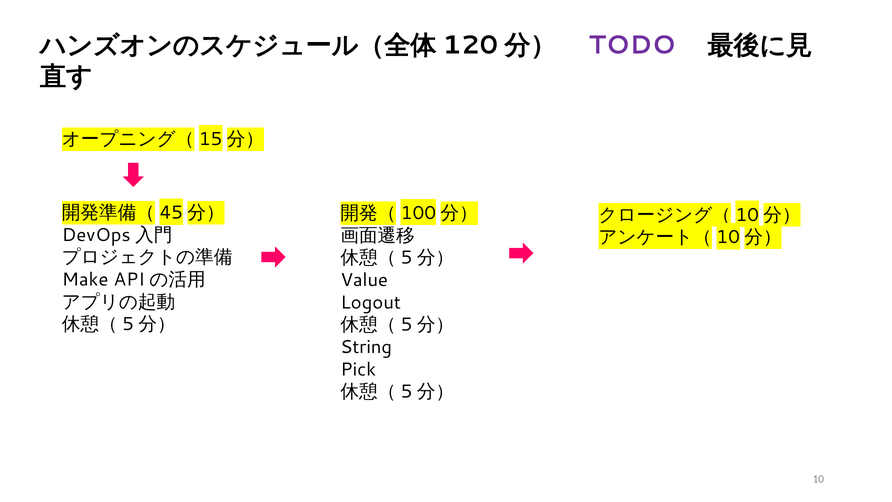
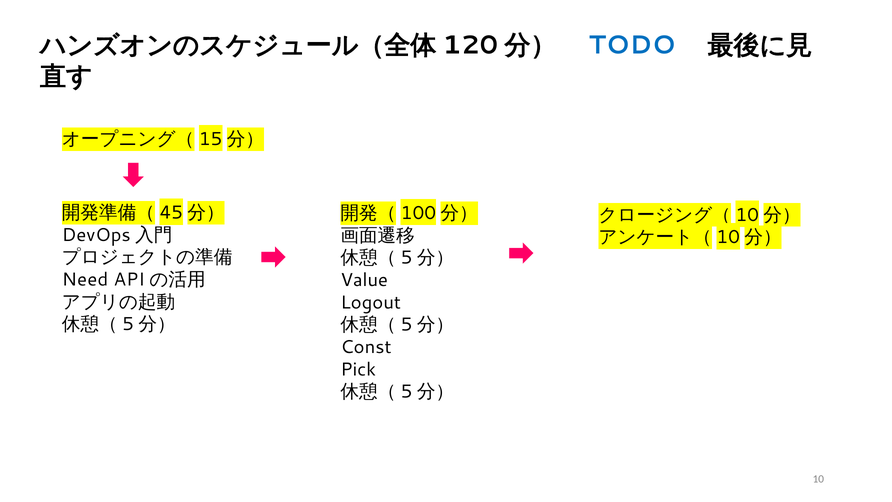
TODO colour: purple -> blue (632, 45)
Make: Make -> Need (85, 280)
String: String -> Const (366, 347)
